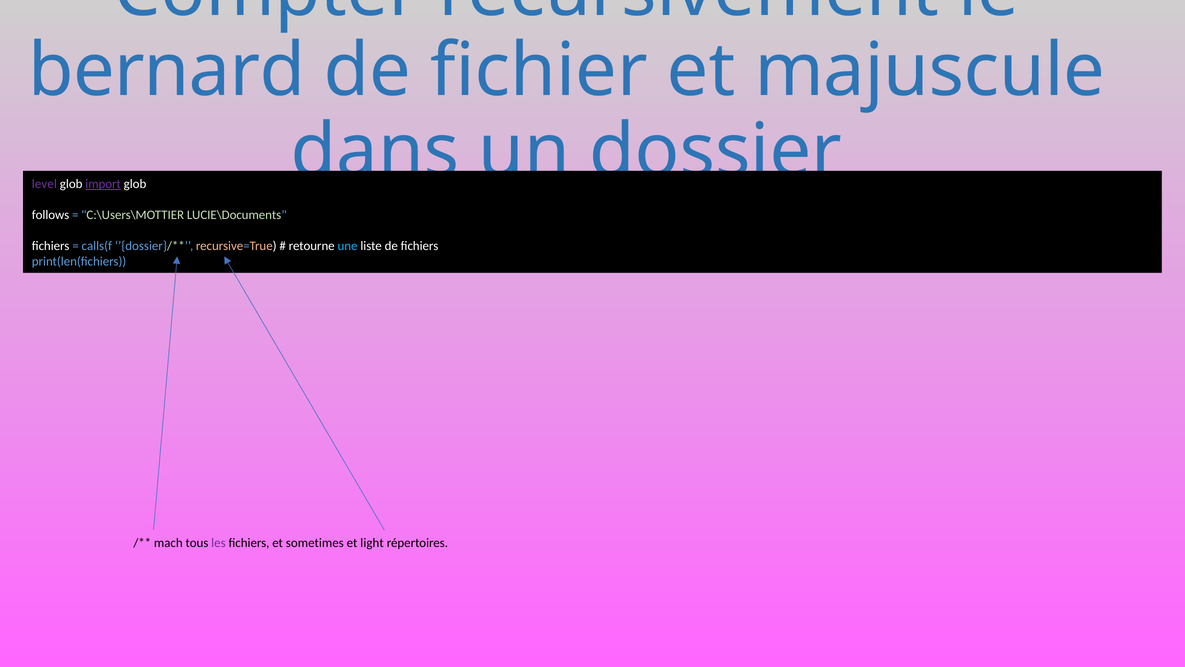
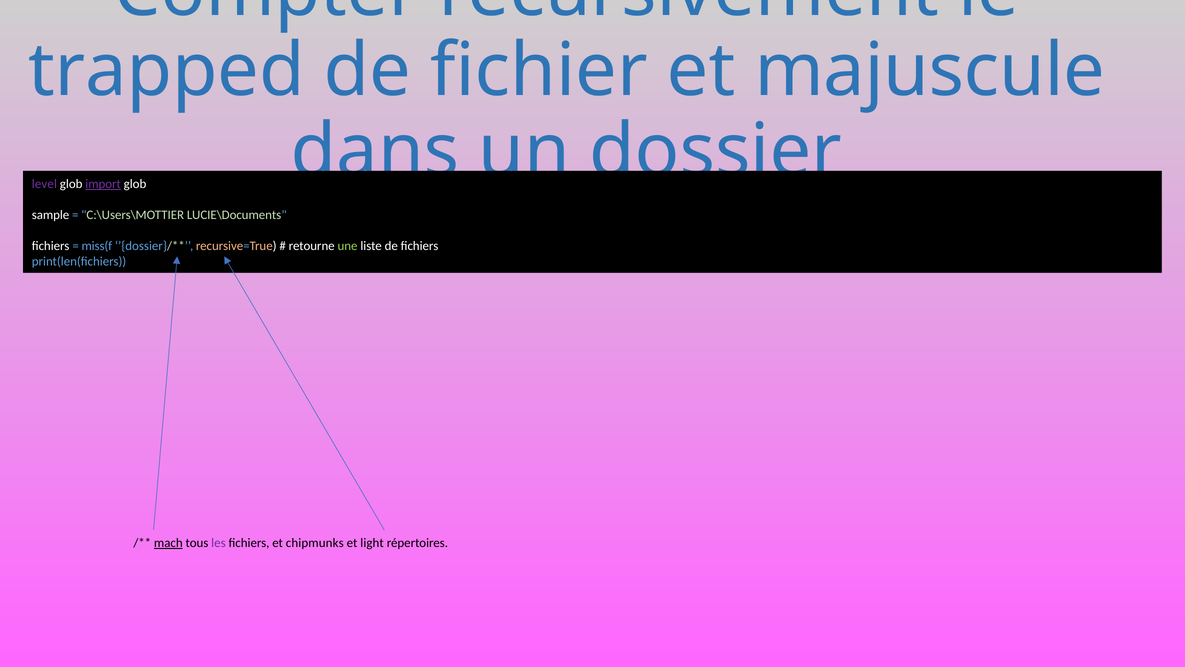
bernard: bernard -> trapped (166, 71)
follows: follows -> sample (51, 215)
calls(f: calls(f -> miss(f (97, 246)
une colour: light blue -> light green (348, 246)
mach underline: none -> present (168, 543)
sometimes: sometimes -> chipmunks (315, 543)
